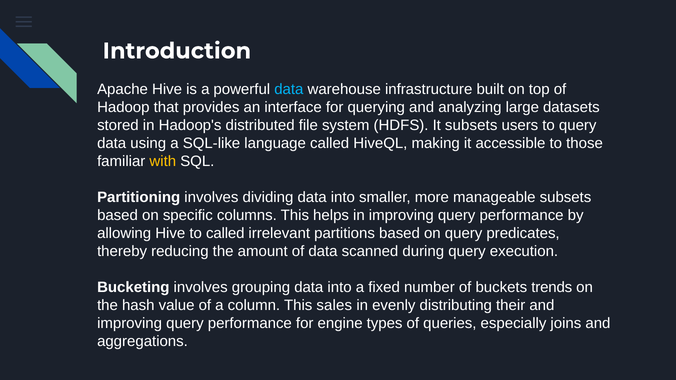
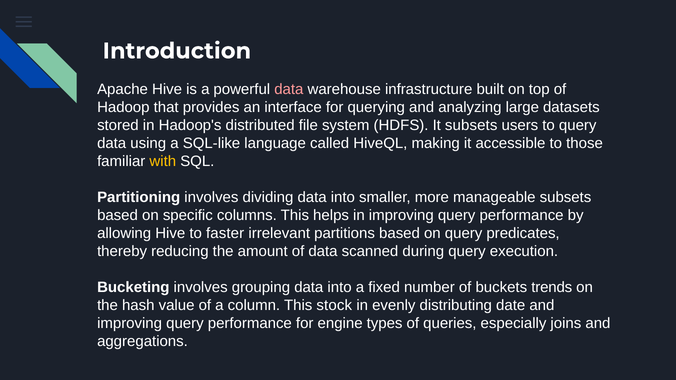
data colour: light blue -> pink (289, 89)
to called: called -> faster (225, 233)
sales: sales -> stock (334, 305)
their: their -> date (511, 305)
